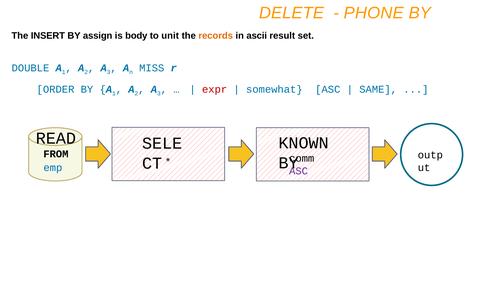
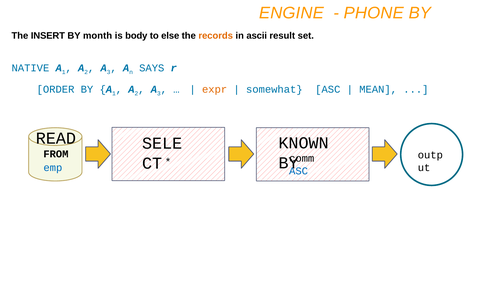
DELETE: DELETE -> ENGINE (291, 13)
assign: assign -> month (98, 36)
unit: unit -> else (170, 36)
DOUBLE: DOUBLE -> NATIVE (30, 68)
MISS: MISS -> SAYS (152, 68)
expr colour: red -> orange (215, 90)
SAME: SAME -> MEAN (378, 90)
ASC colour: purple -> blue (299, 171)
